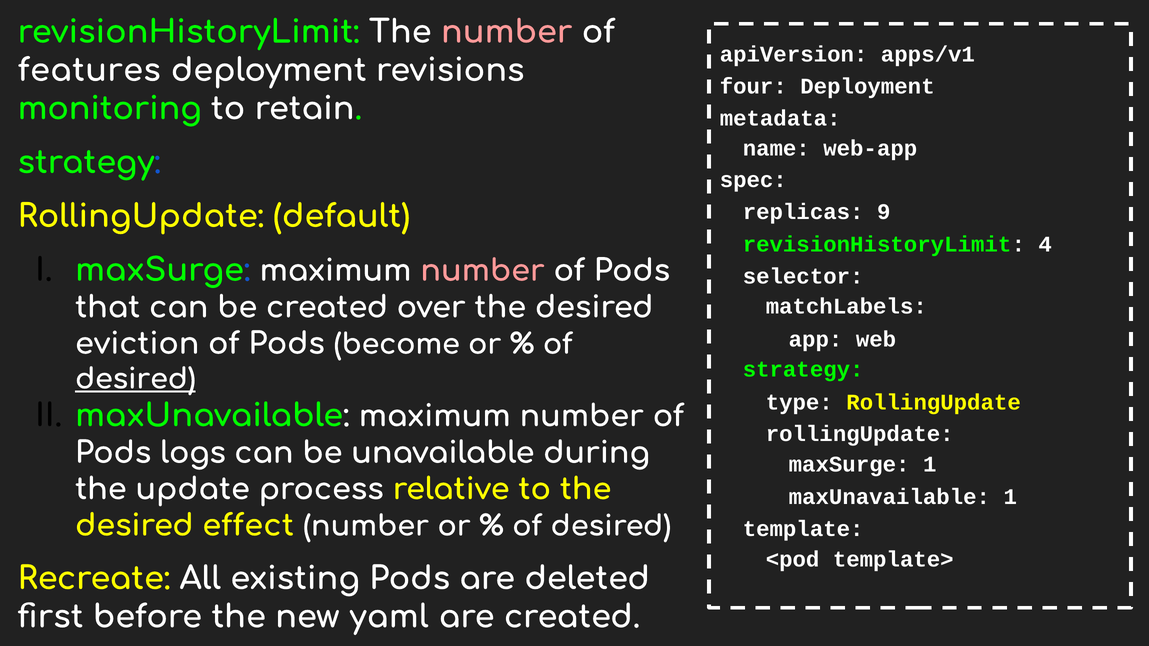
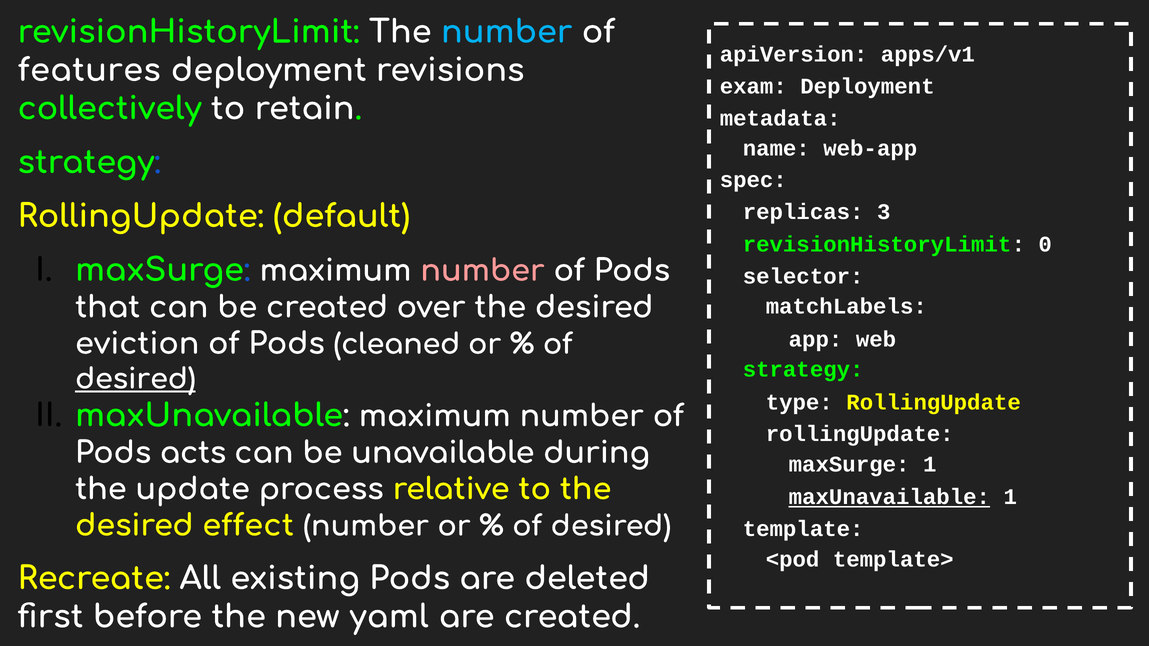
number colour: pink -> light blue (507, 32)
four: four -> exam (753, 86)
monitoring: monitoring -> collectively (110, 109)
9: 9 -> 3 (884, 212)
4: 4 -> 0 (1045, 245)
become: become -> cleaned (397, 344)
logs: logs -> acts (193, 453)
maxUnavailable underline: none -> present (889, 497)
